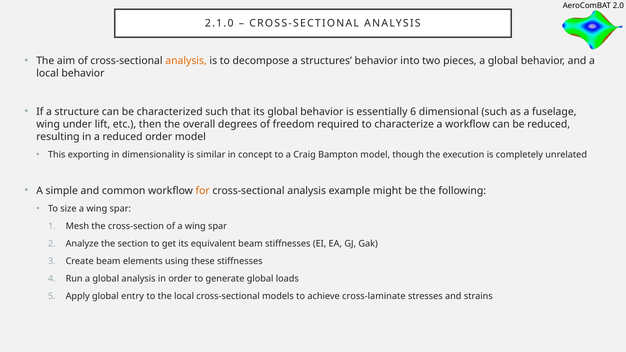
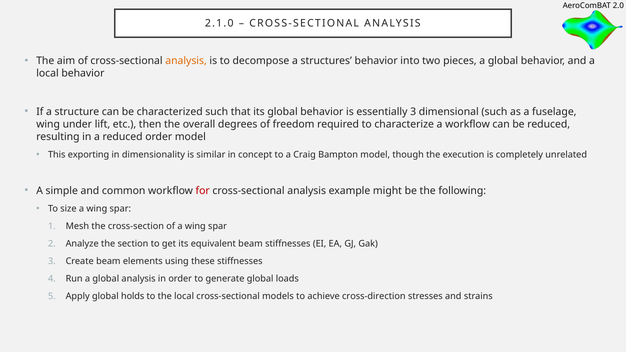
essentially 6: 6 -> 3 (413, 112)
for colour: orange -> red (203, 191)
entry: entry -> holds (133, 296)
cross-laminate: cross-laminate -> cross-direction (374, 296)
